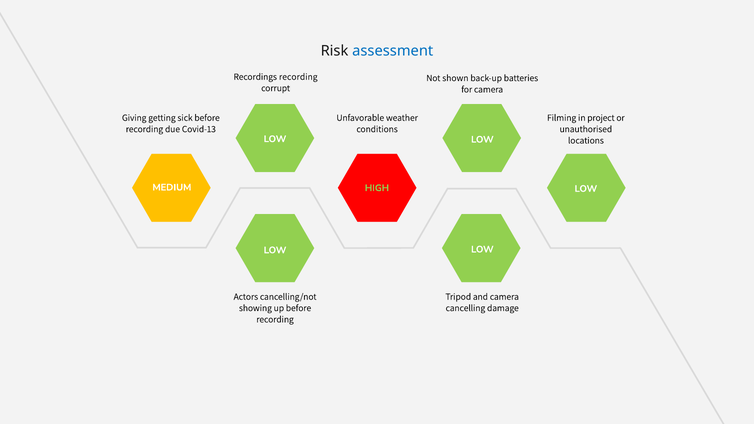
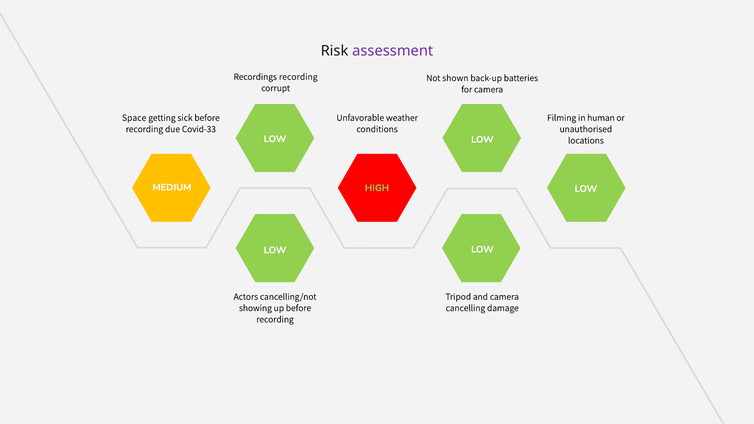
assessment colour: blue -> purple (393, 51)
Giving: Giving -> Space (134, 118)
project: project -> human (601, 118)
Covid-13: Covid-13 -> Covid-33 (199, 129)
